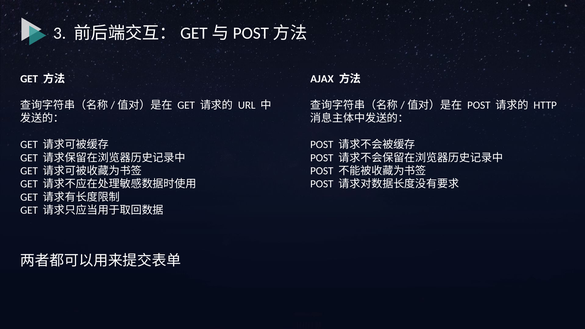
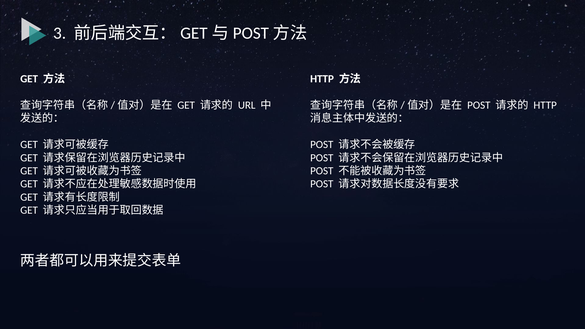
AJAX: AJAX -> HTTP (322, 79)
